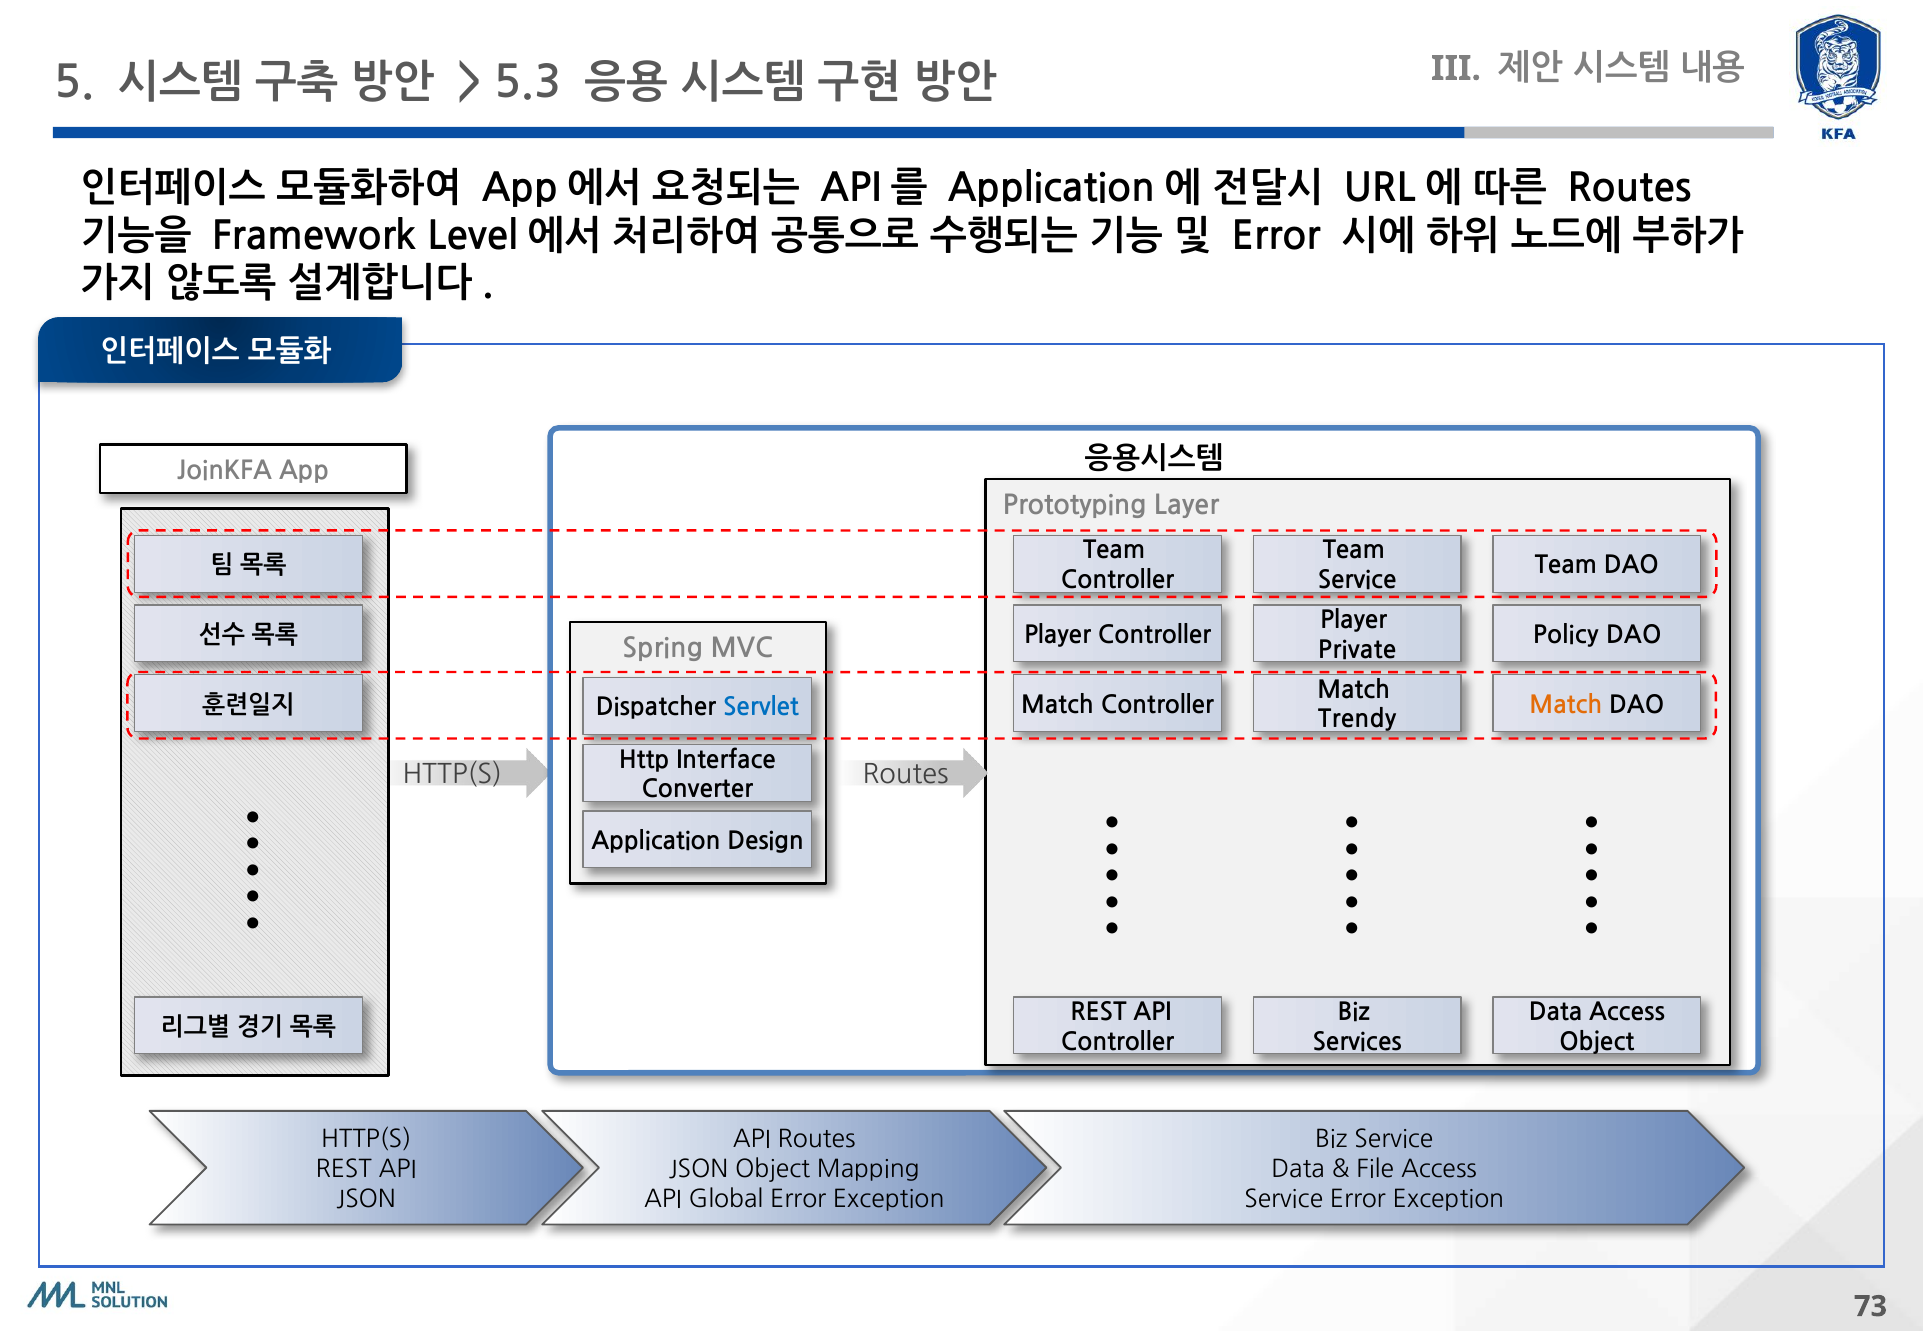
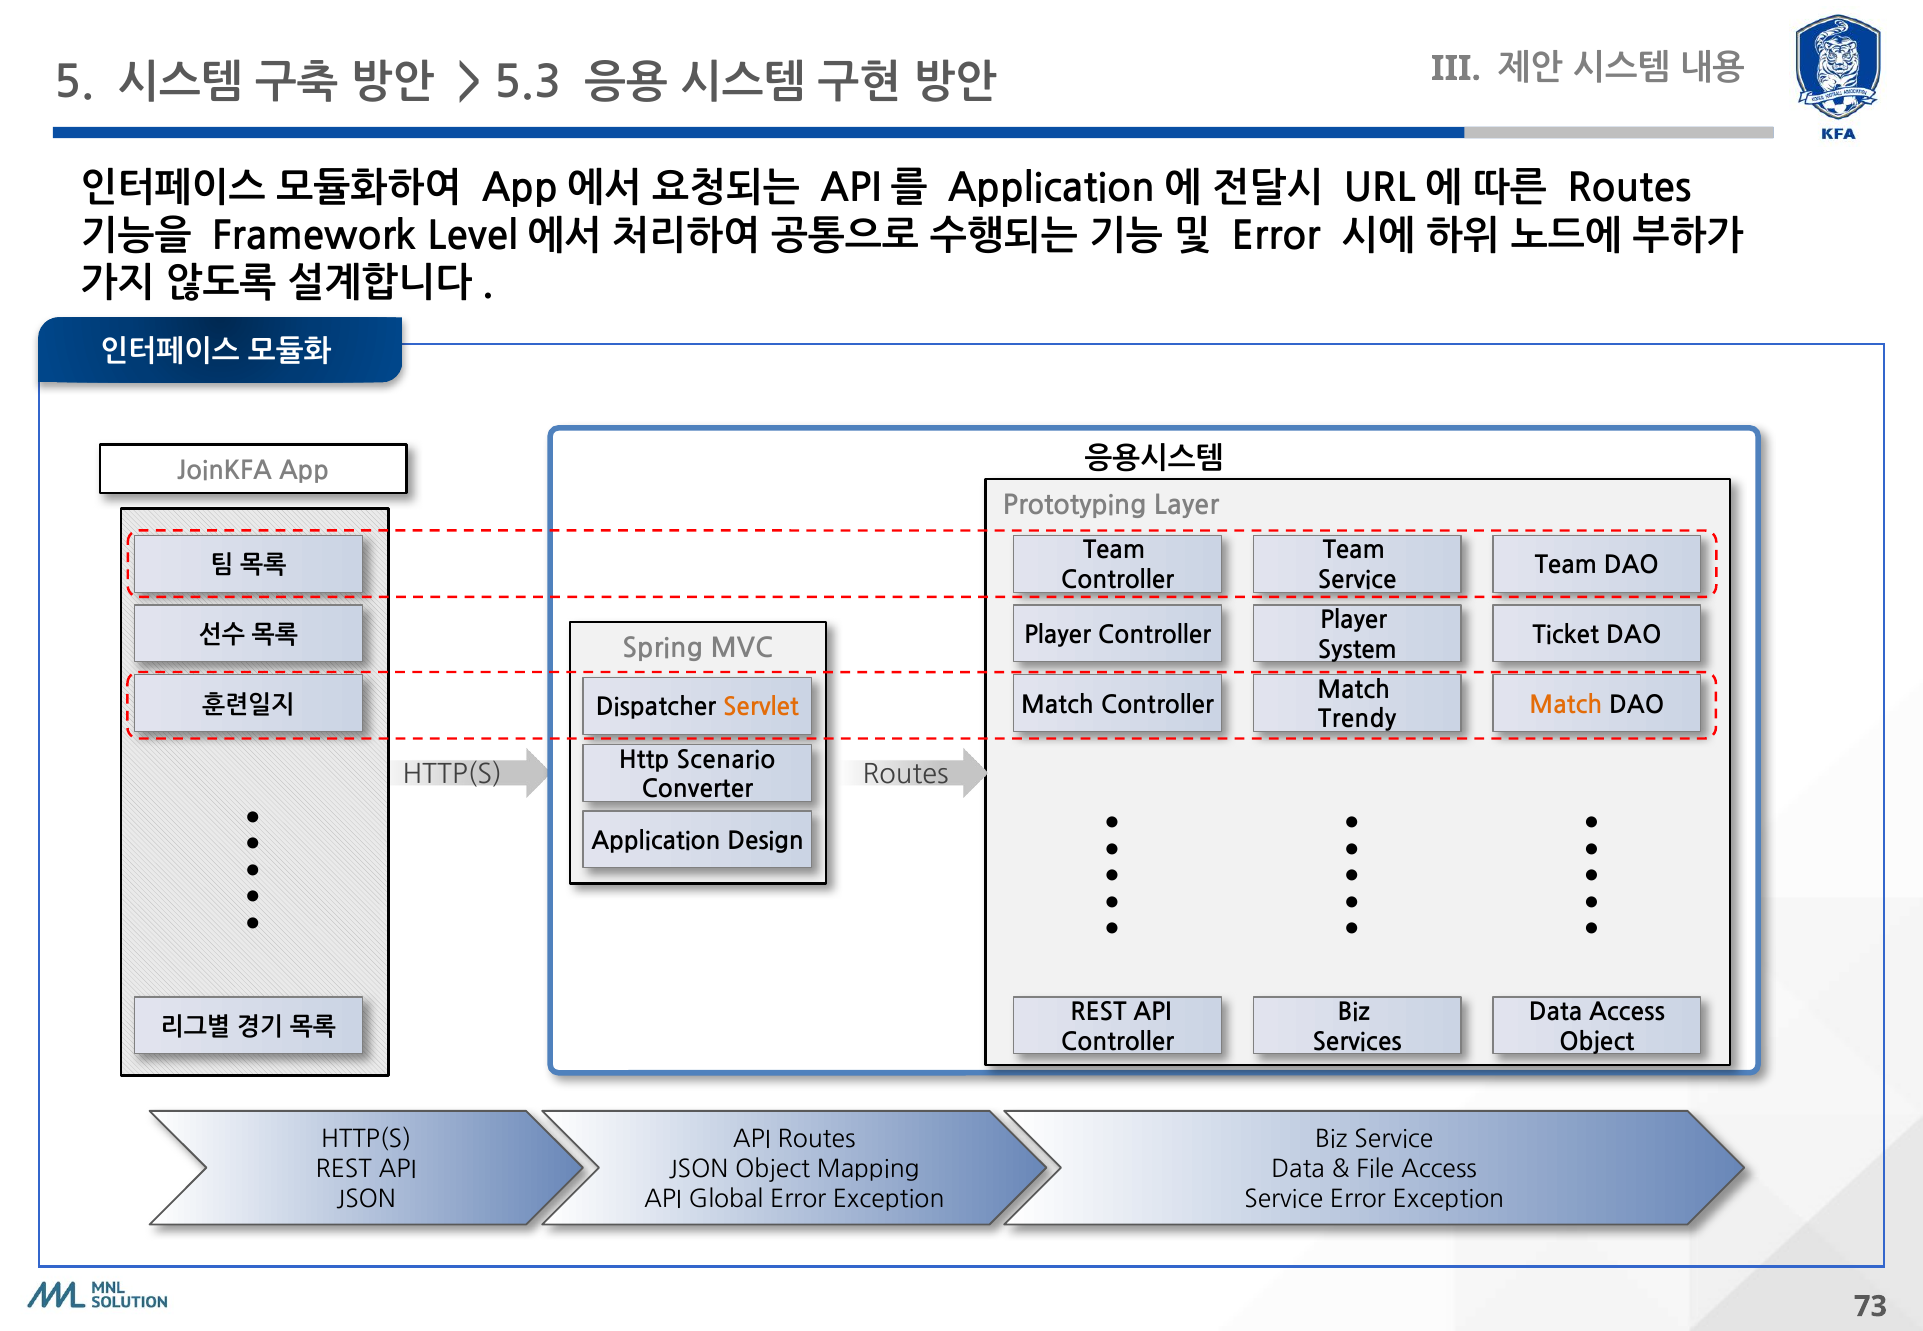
Policy: Policy -> Ticket (1566, 635)
Private: Private -> System (1357, 650)
Servlet colour: blue -> orange (761, 708)
Interface: Interface -> Scenario (726, 760)
